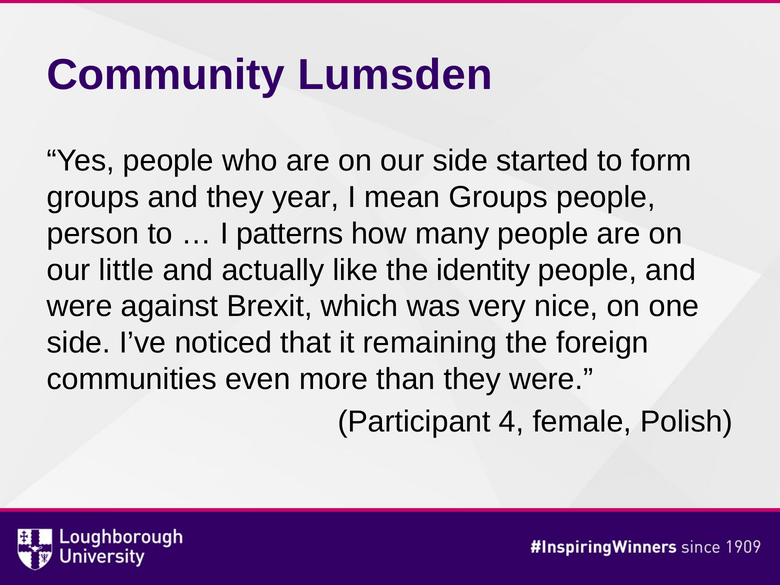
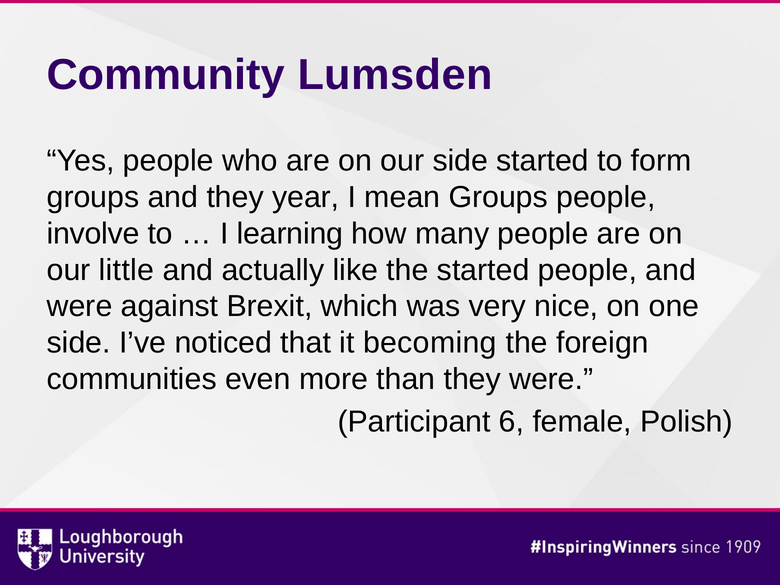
person: person -> involve (93, 234)
patterns: patterns -> learning (290, 234)
the identity: identity -> started (483, 270)
remaining: remaining -> becoming (430, 343)
4: 4 -> 6 (512, 422)
